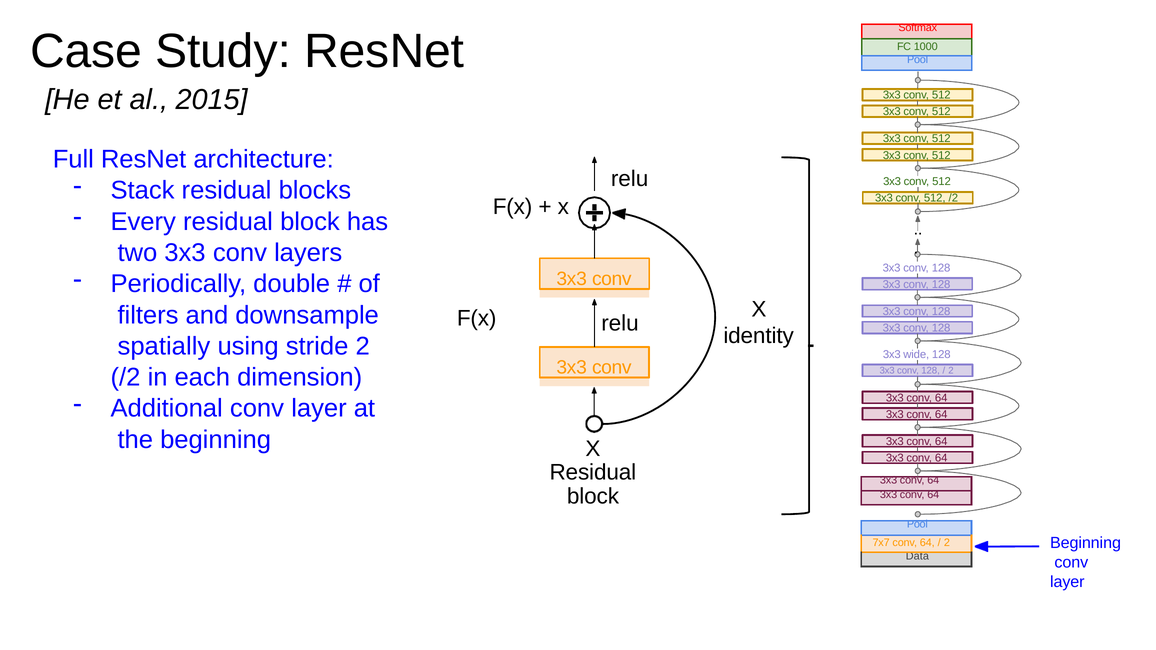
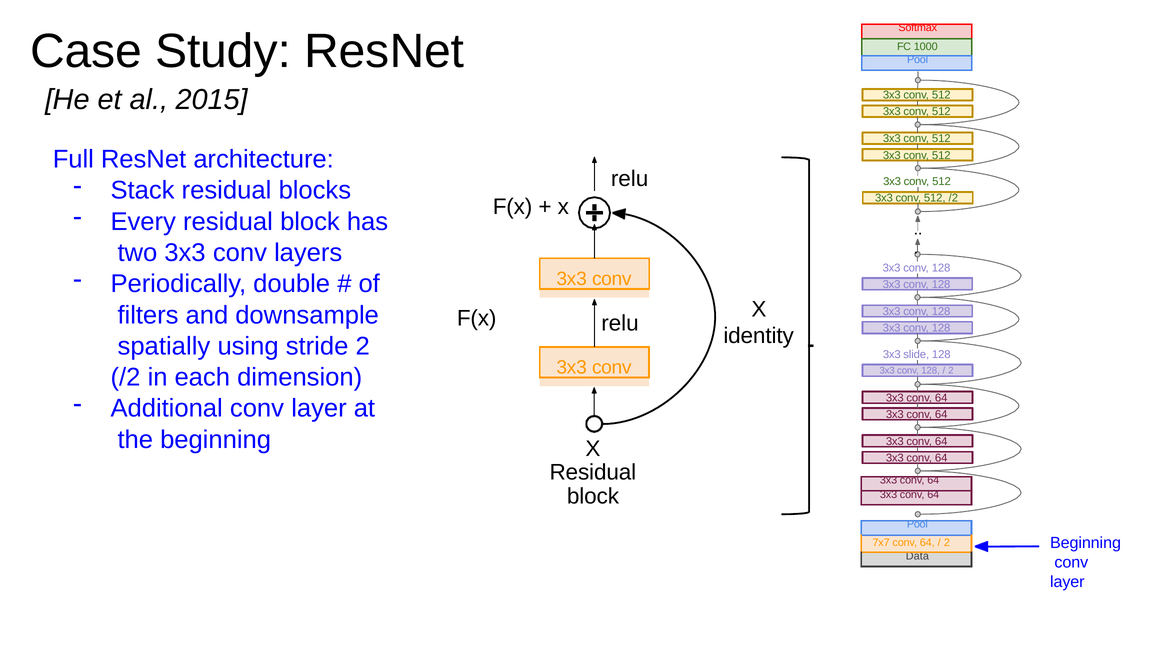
wide: wide -> slide (916, 355)
